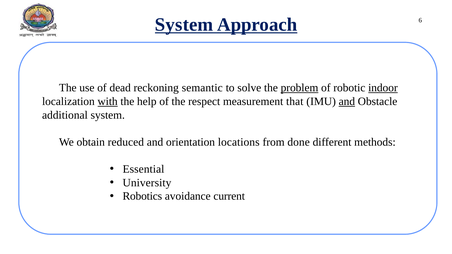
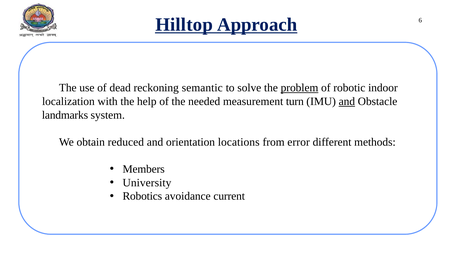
System: System -> Hilltop (184, 25)
indoor underline: present -> none (383, 88)
with underline: present -> none (108, 102)
respect: respect -> needed (204, 102)
that: that -> turn (295, 102)
additional: additional -> landmarks (65, 115)
done: done -> error (299, 142)
Essential: Essential -> Members (144, 169)
